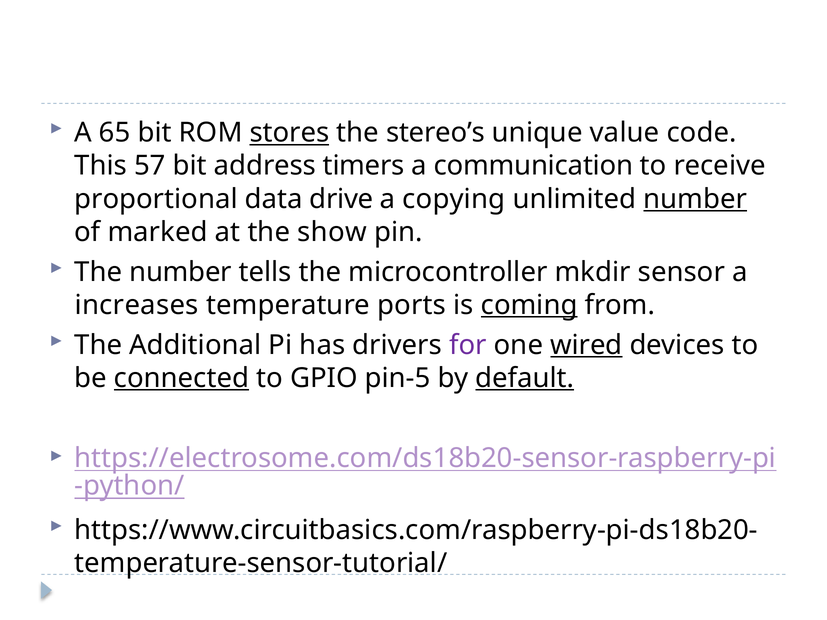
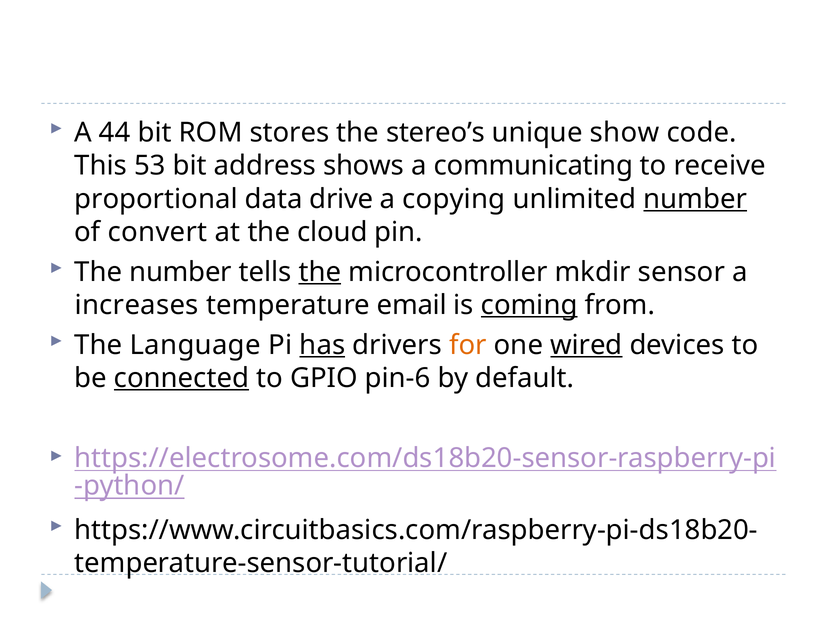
65: 65 -> 44 (115, 133)
stores underline: present -> none (289, 133)
value: value -> show (625, 133)
57: 57 -> 53 (150, 166)
timers: timers -> shows (364, 166)
communication: communication -> communicating (533, 166)
marked: marked -> convert (158, 232)
show: show -> cloud (332, 232)
the underline: none -> present (320, 272)
ports: ports -> email (412, 305)
Additional: Additional -> Language (195, 345)
has underline: none -> present (322, 345)
for colour: purple -> orange (468, 345)
pin-5: pin-5 -> pin-6 (398, 378)
default underline: present -> none (525, 378)
